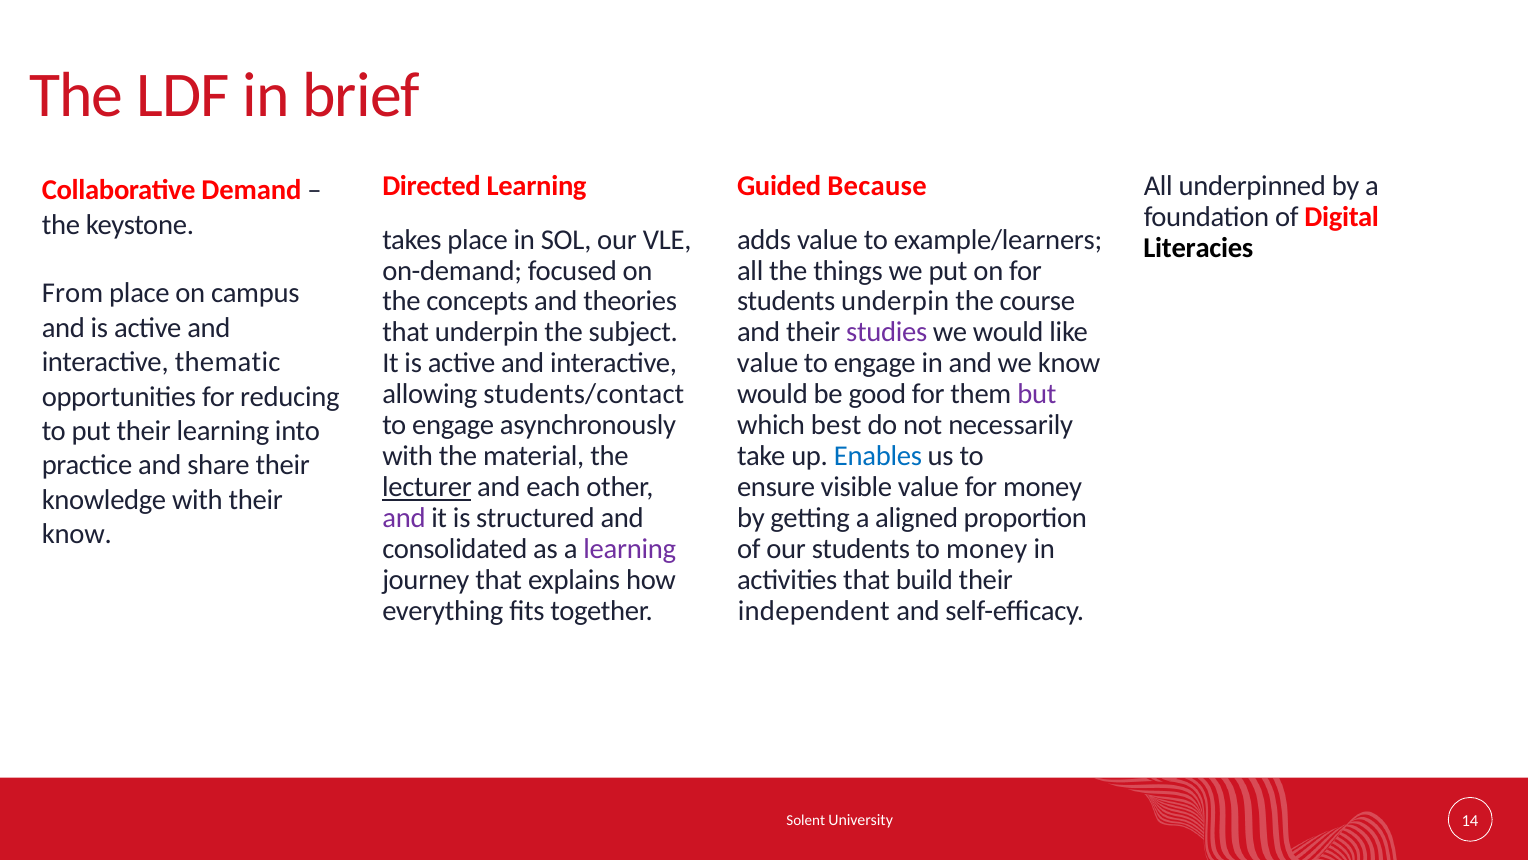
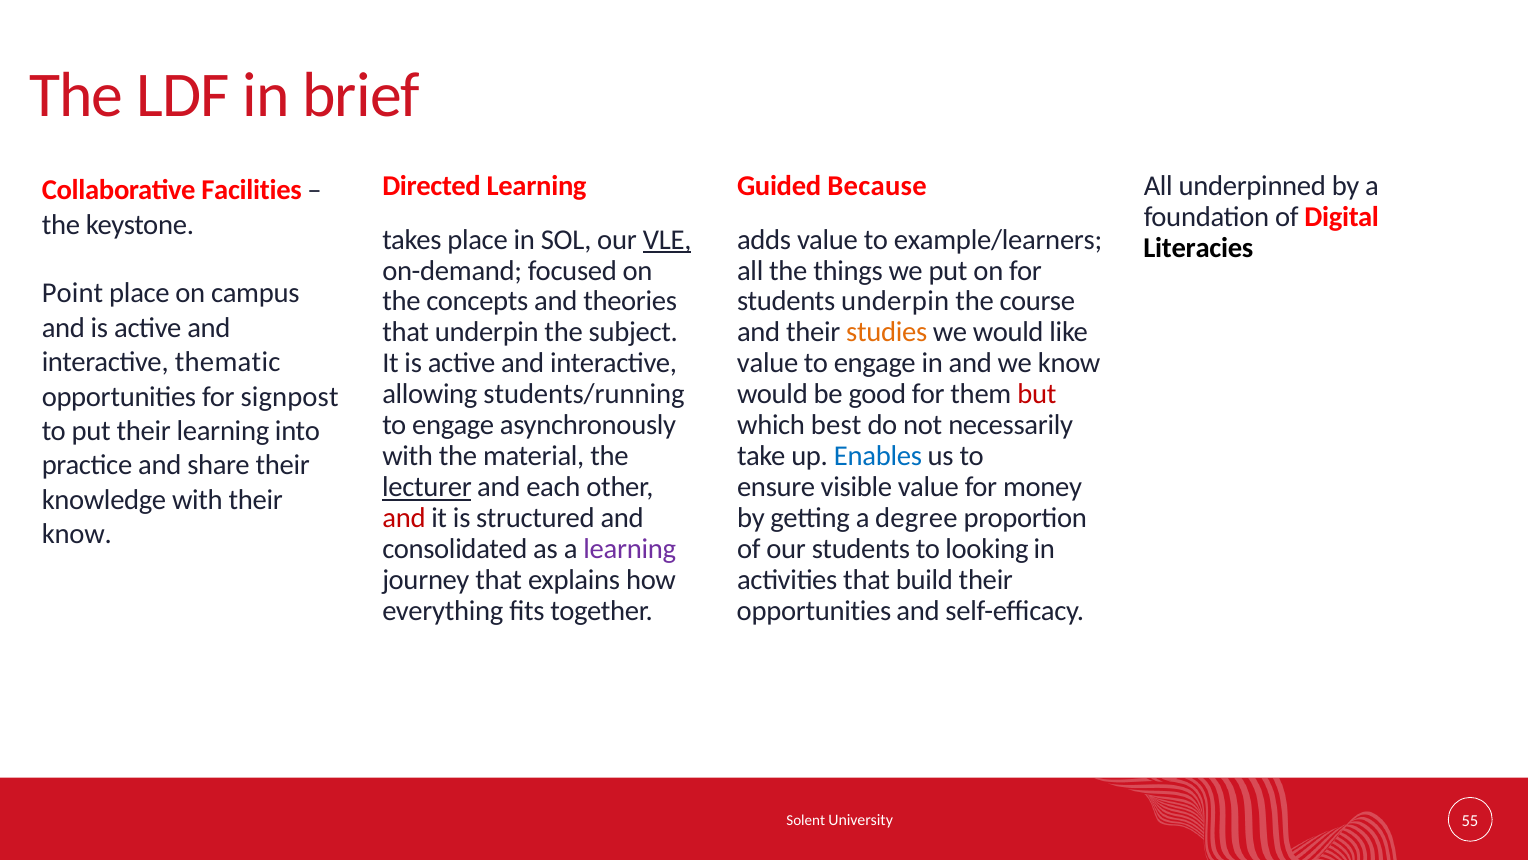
Demand: Demand -> Facilities (252, 190)
VLE underline: none -> present (667, 239)
From: From -> Point (73, 293)
studies colour: purple -> orange (887, 332)
students/contact: students/contact -> students/running (584, 394)
but colour: purple -> red (1037, 394)
reducing: reducing -> signpost (290, 396)
and colour: purple -> red (404, 518)
aligned: aligned -> degree (916, 518)
to money: money -> looking (987, 549)
independent: independent -> opportunities (814, 611)
14: 14 -> 55 (1470, 820)
